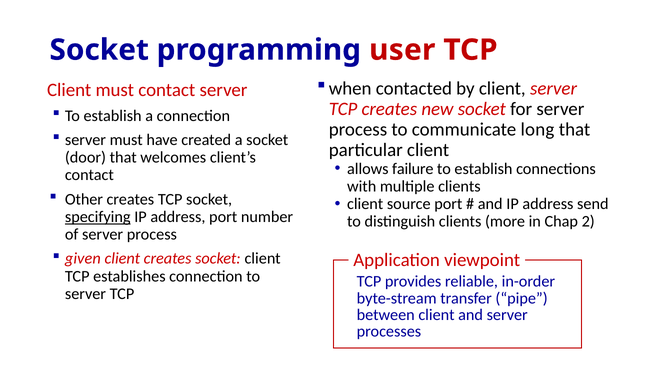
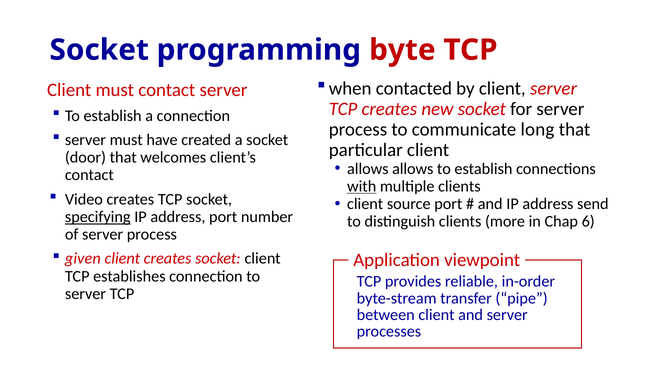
user: user -> byte (402, 50)
allows failure: failure -> allows (413, 169)
with underline: none -> present (362, 186)
Other: Other -> Video (84, 199)
2: 2 -> 6 (588, 221)
